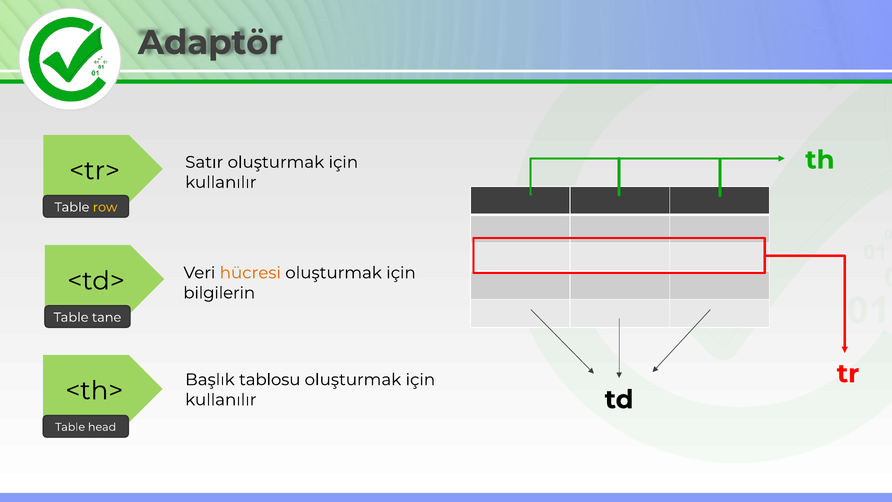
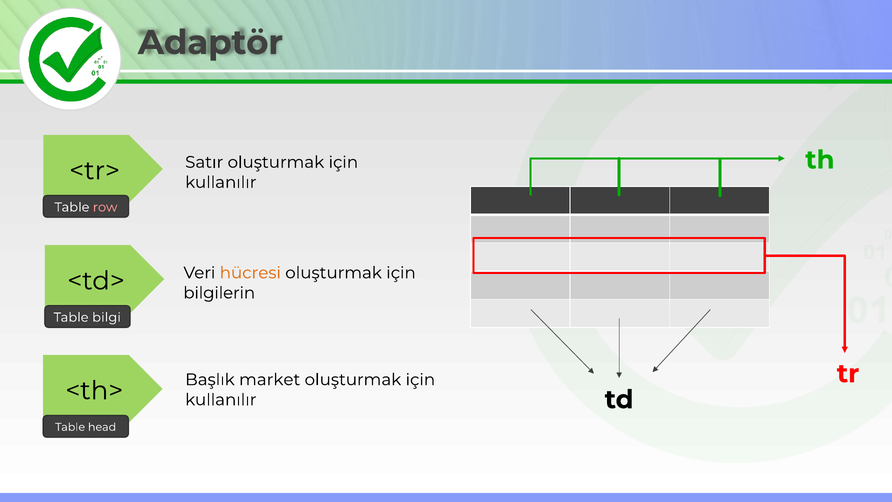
row colour: yellow -> pink (105, 207)
tane: tane -> bilgi (107, 317)
tablosu: tablosu -> market (270, 379)
